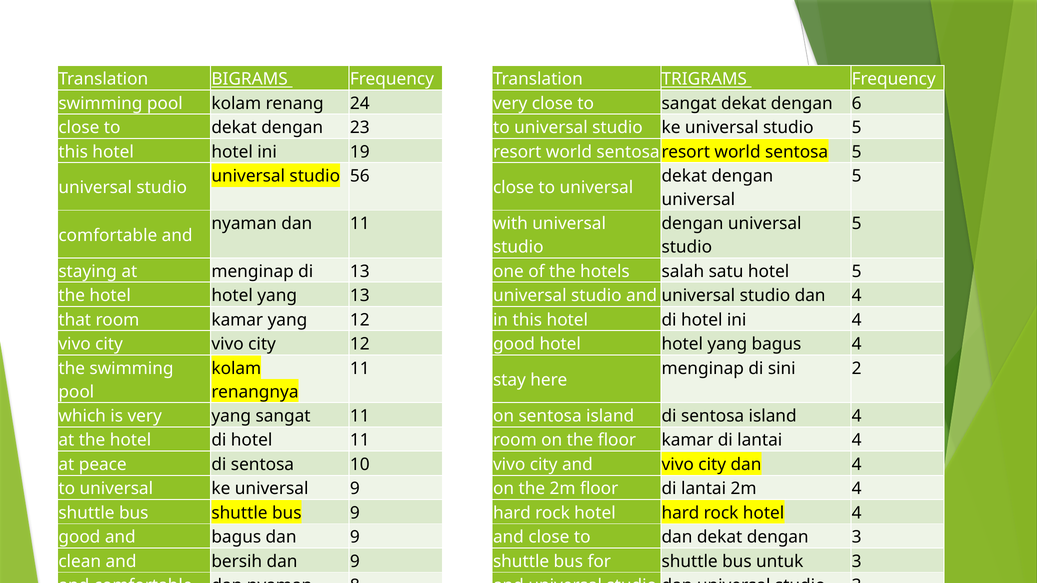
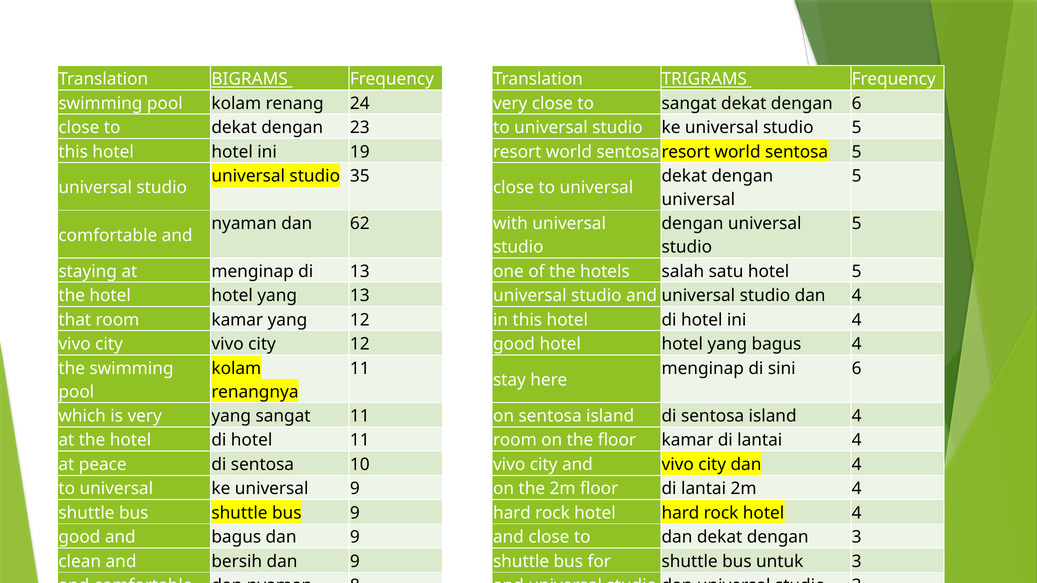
56: 56 -> 35 (360, 176)
dan 11: 11 -> 62 (360, 224)
sini 2: 2 -> 6 (857, 369)
